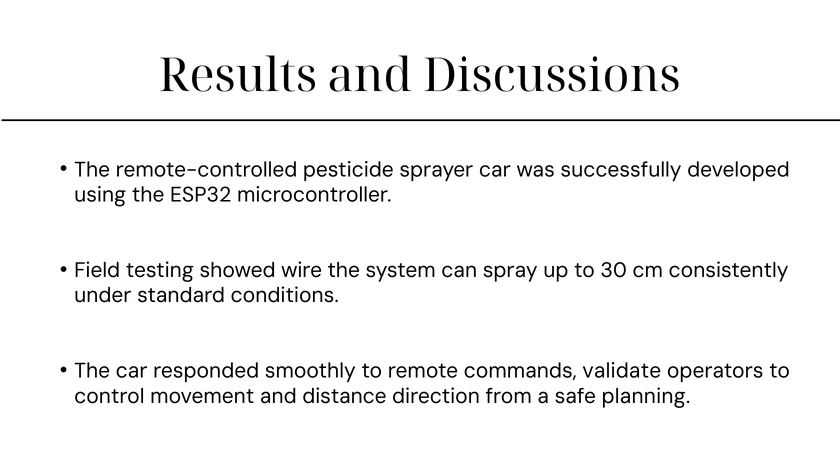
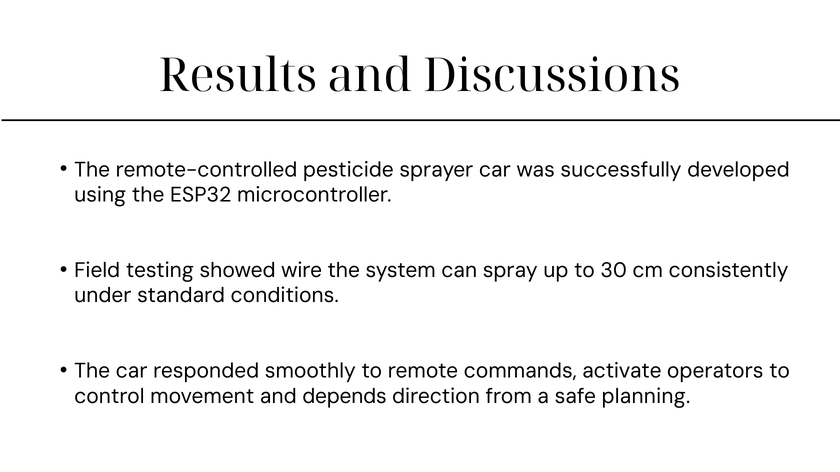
validate: validate -> activate (622, 371)
distance: distance -> depends (345, 397)
